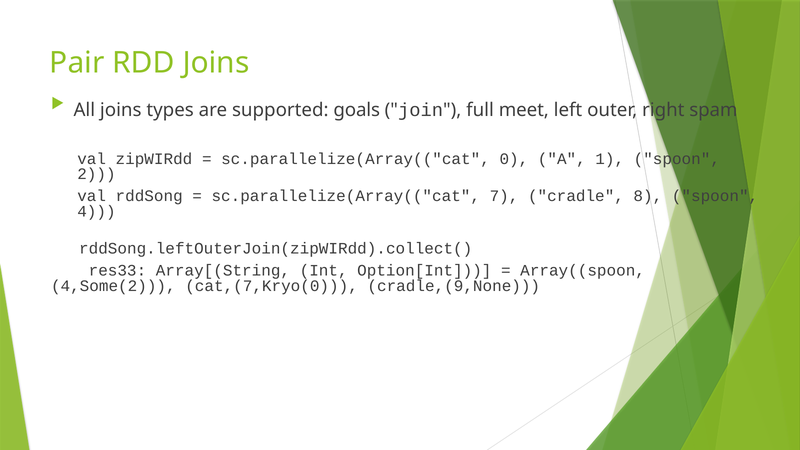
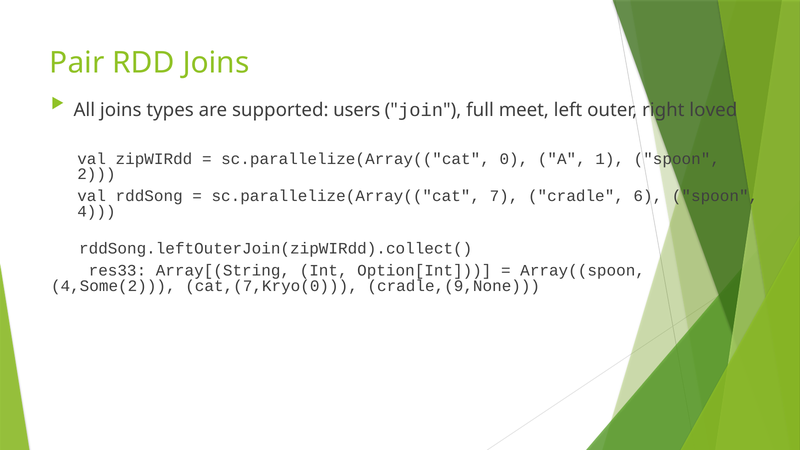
goals: goals -> users (357, 110)
spam: spam -> loved (713, 110)
8: 8 -> 6 (648, 196)
